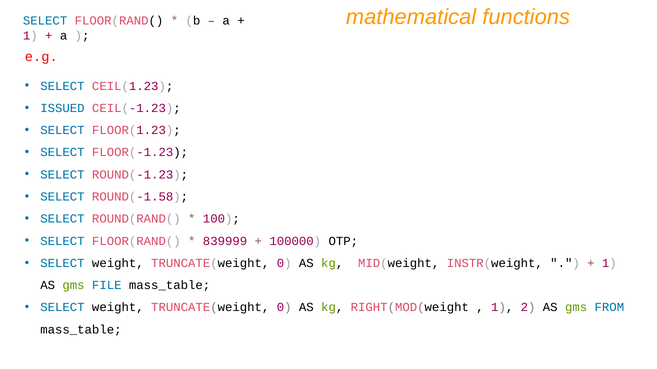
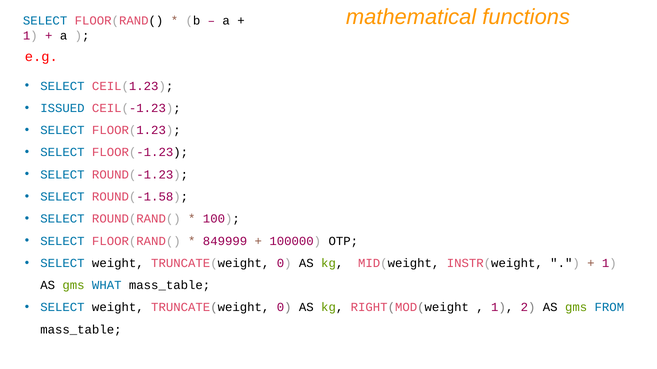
839999: 839999 -> 849999 (225, 241)
FILE: FILE -> WHAT (107, 286)
